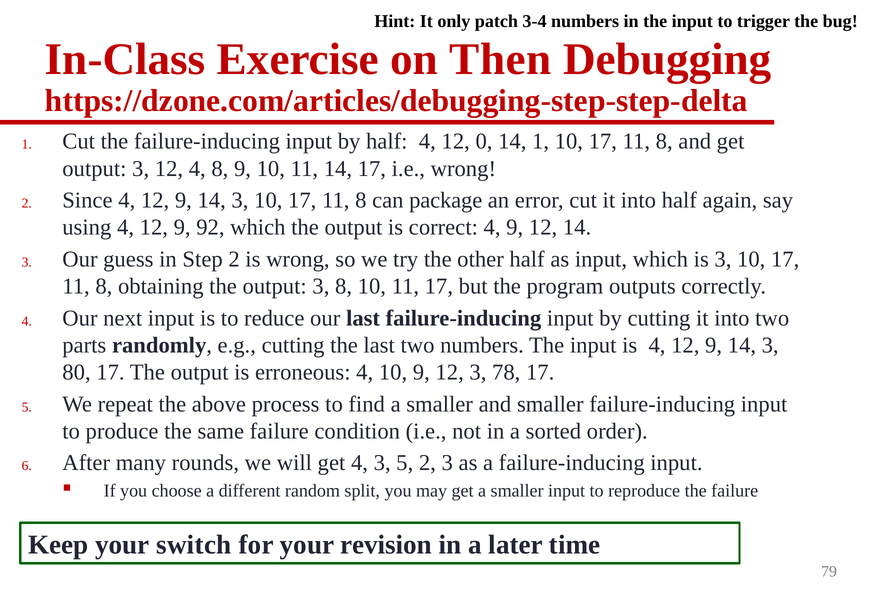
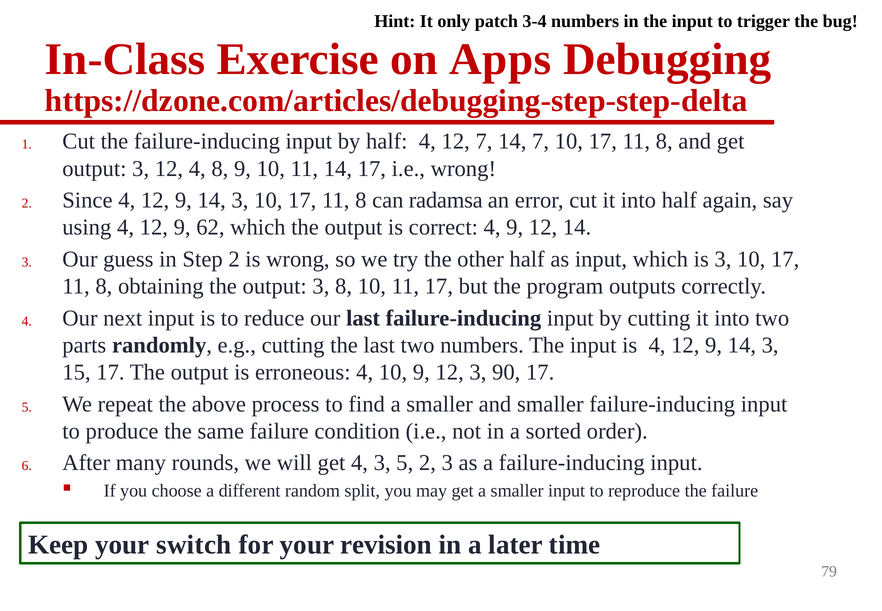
Then: Then -> Apps (500, 59)
12 0: 0 -> 7 (484, 141)
14 1: 1 -> 7 (541, 141)
package: package -> radamsa (446, 200)
92: 92 -> 62 (210, 227)
80: 80 -> 15 (77, 372)
78: 78 -> 90 (506, 372)
